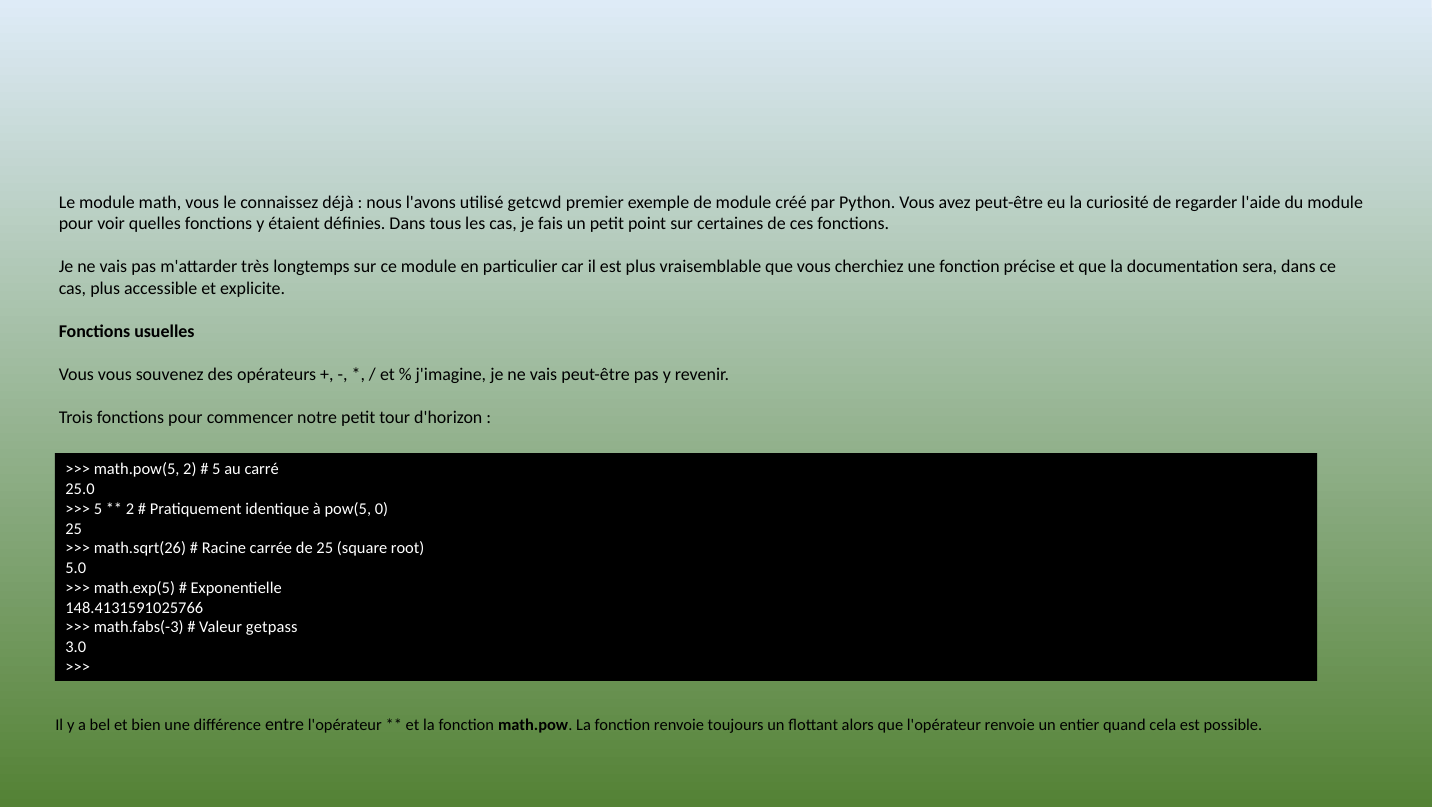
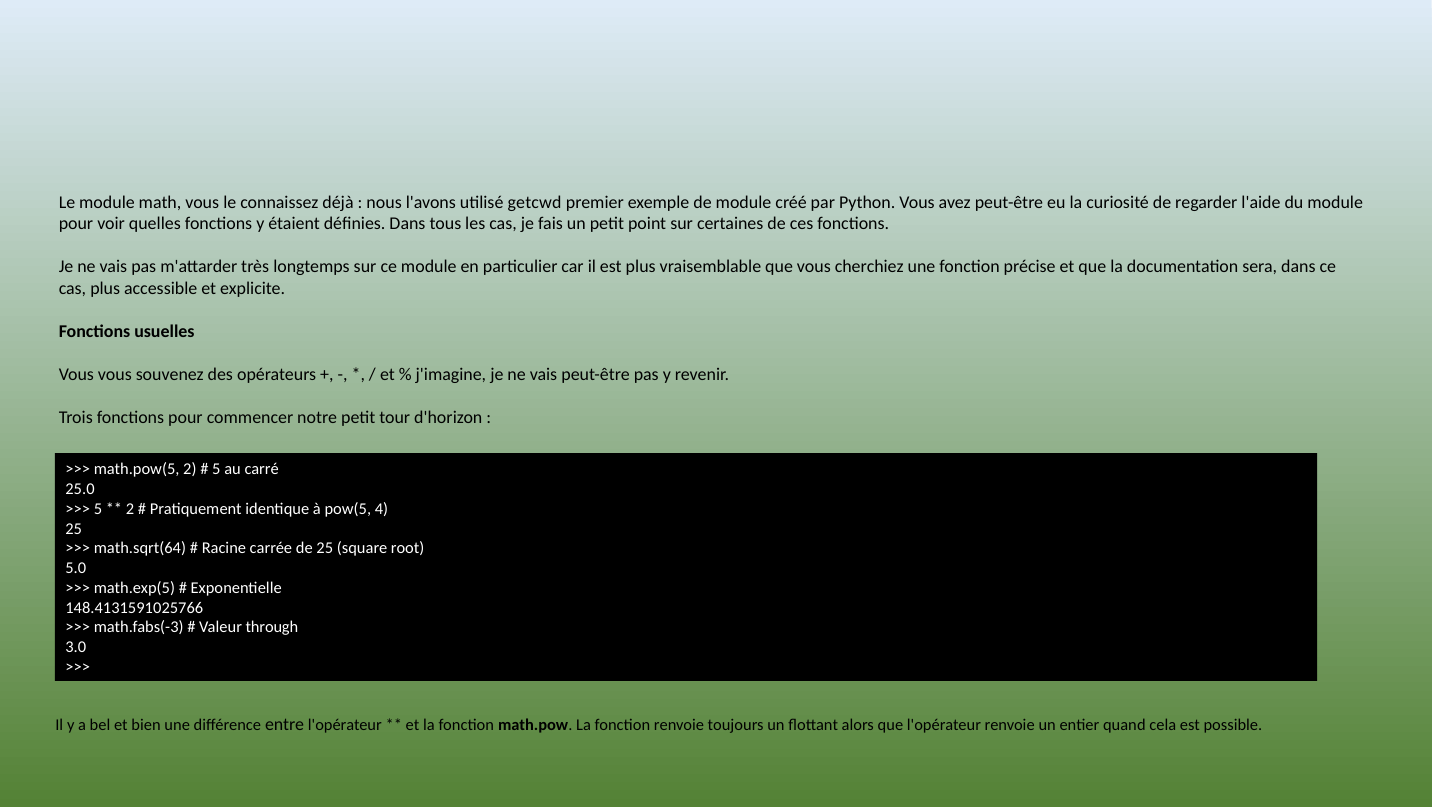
0: 0 -> 4 (381, 509)
math.sqrt(26: math.sqrt(26 -> math.sqrt(64 (140, 548)
getpass: getpass -> through (272, 627)
